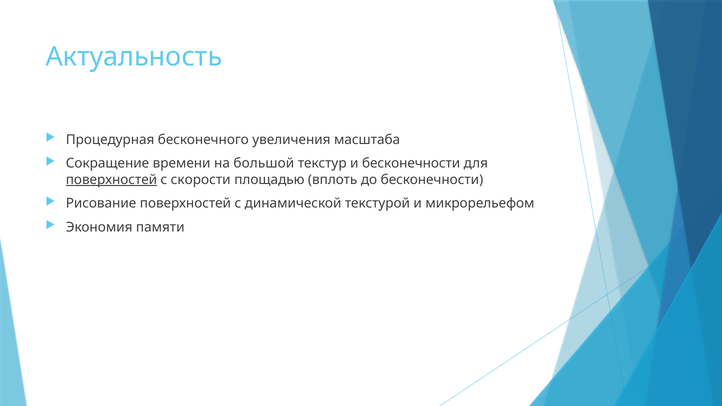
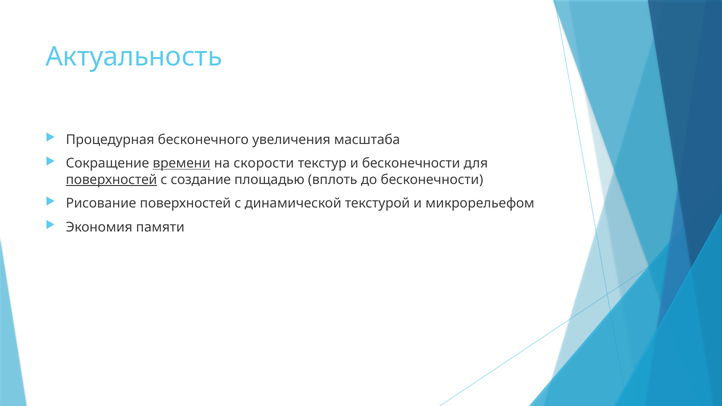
времени underline: none -> present (182, 164)
большой: большой -> скорости (264, 164)
скорости: скорости -> создание (201, 180)
